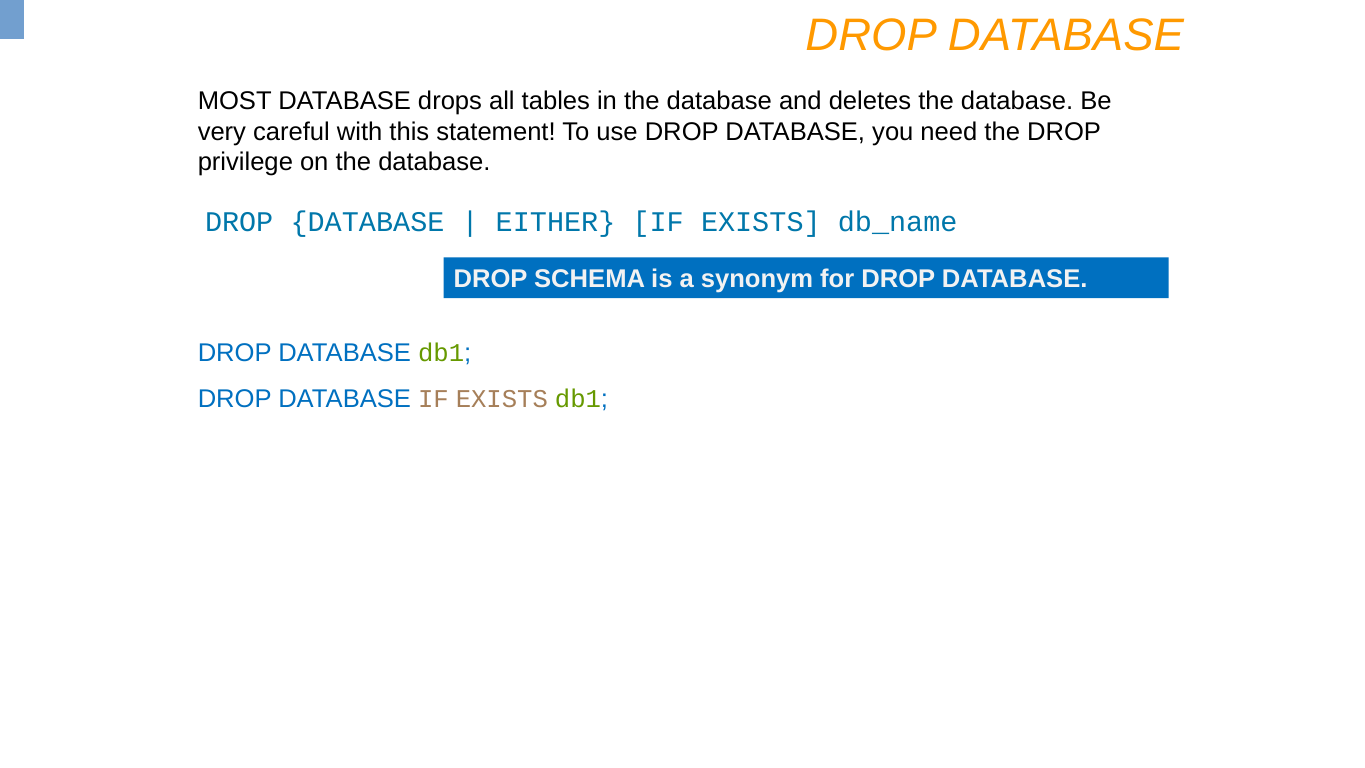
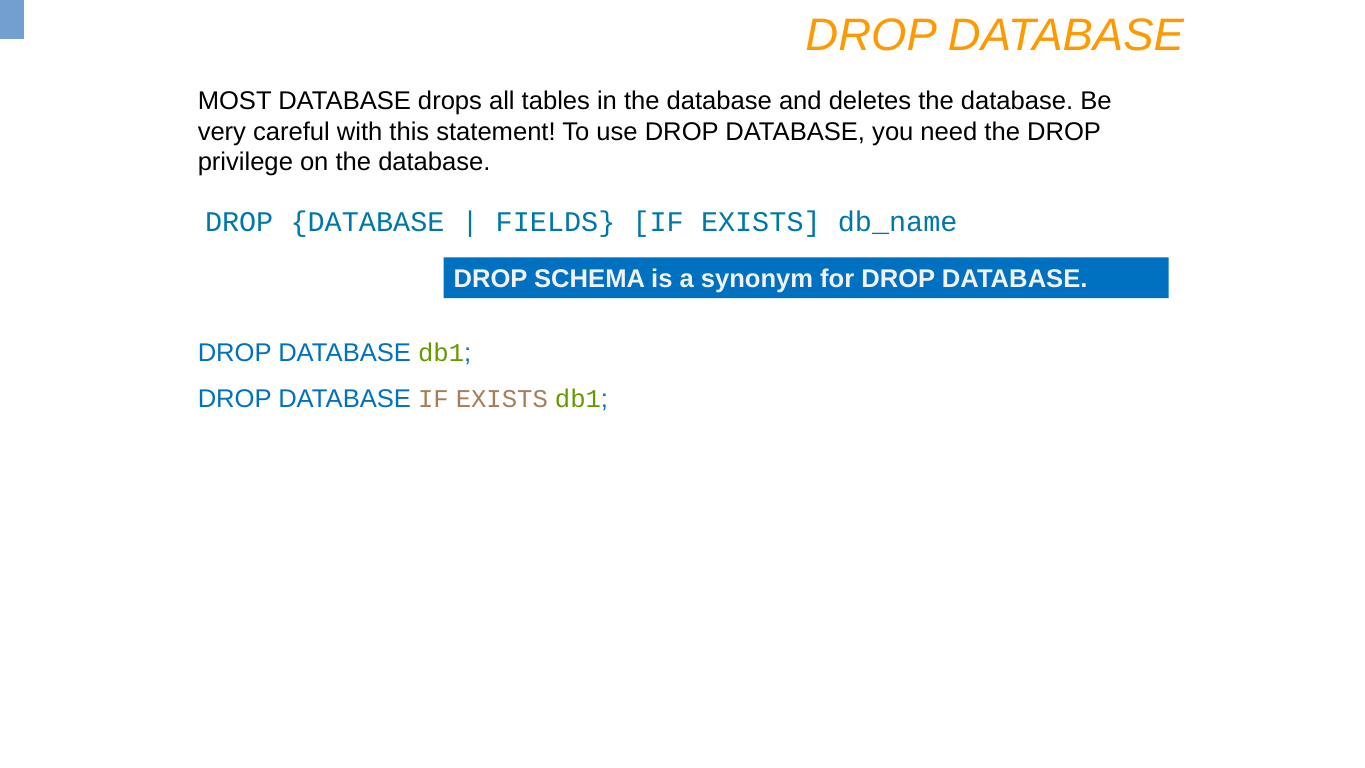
EITHER: EITHER -> FIELDS (556, 222)
